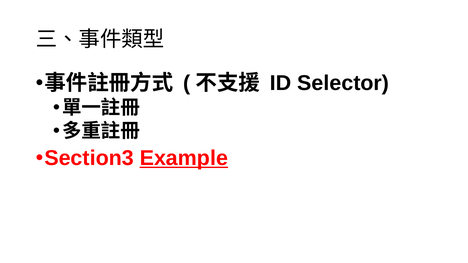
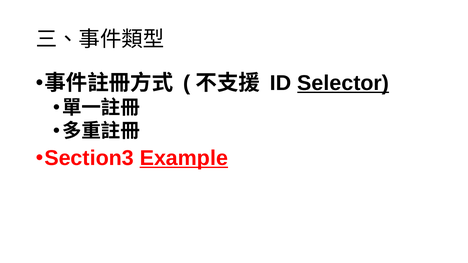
Selector underline: none -> present (343, 83)
